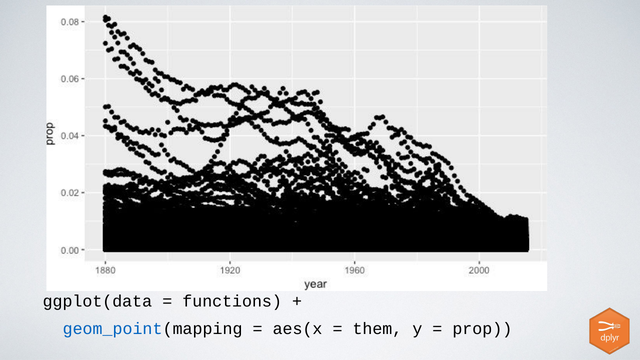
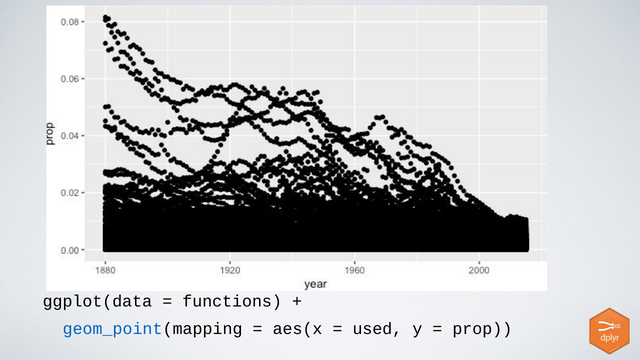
them: them -> used (377, 329)
